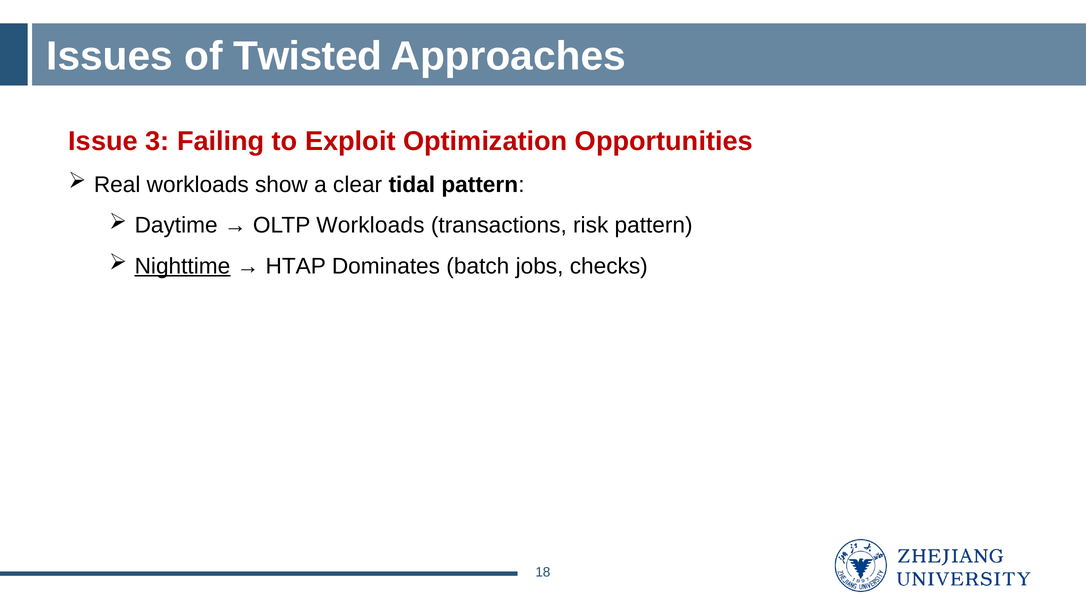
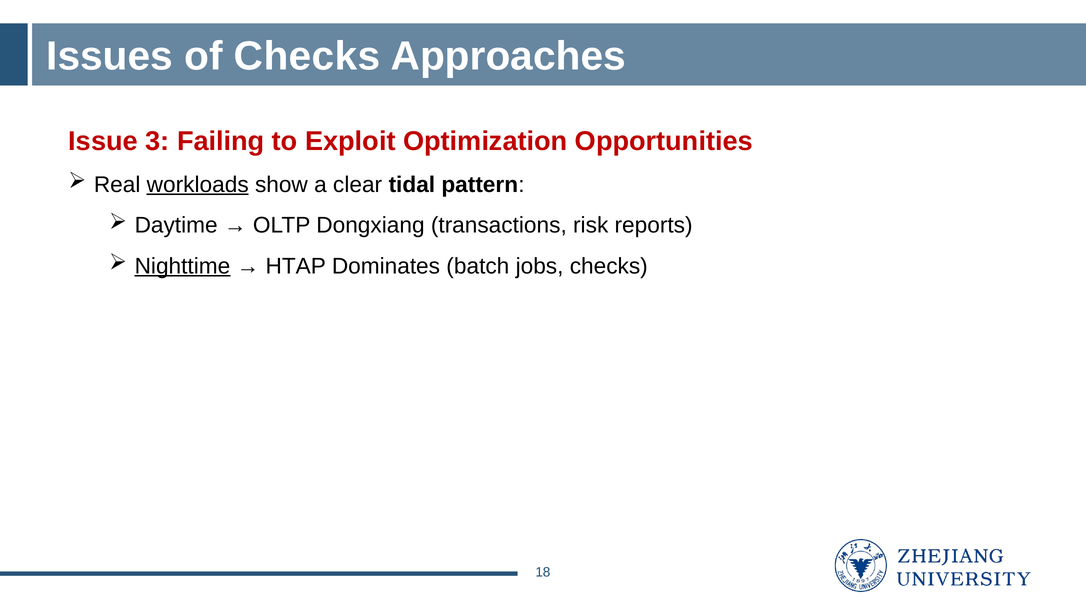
of Twisted: Twisted -> Checks (307, 56)
workloads underline: none -> present (198, 185)
OLTP Workloads: Workloads -> Dongxiang (370, 225)
risk pattern: pattern -> reports (654, 225)
